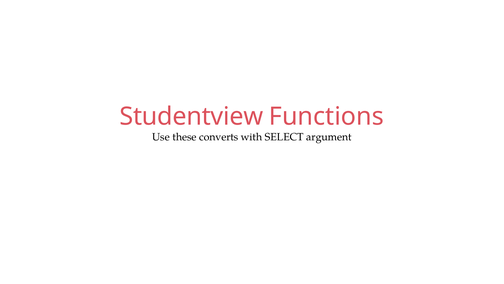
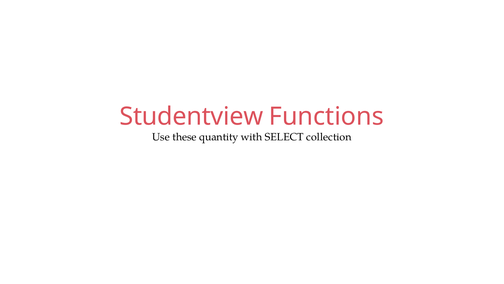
converts: converts -> quantity (219, 137)
argument: argument -> collection (329, 137)
